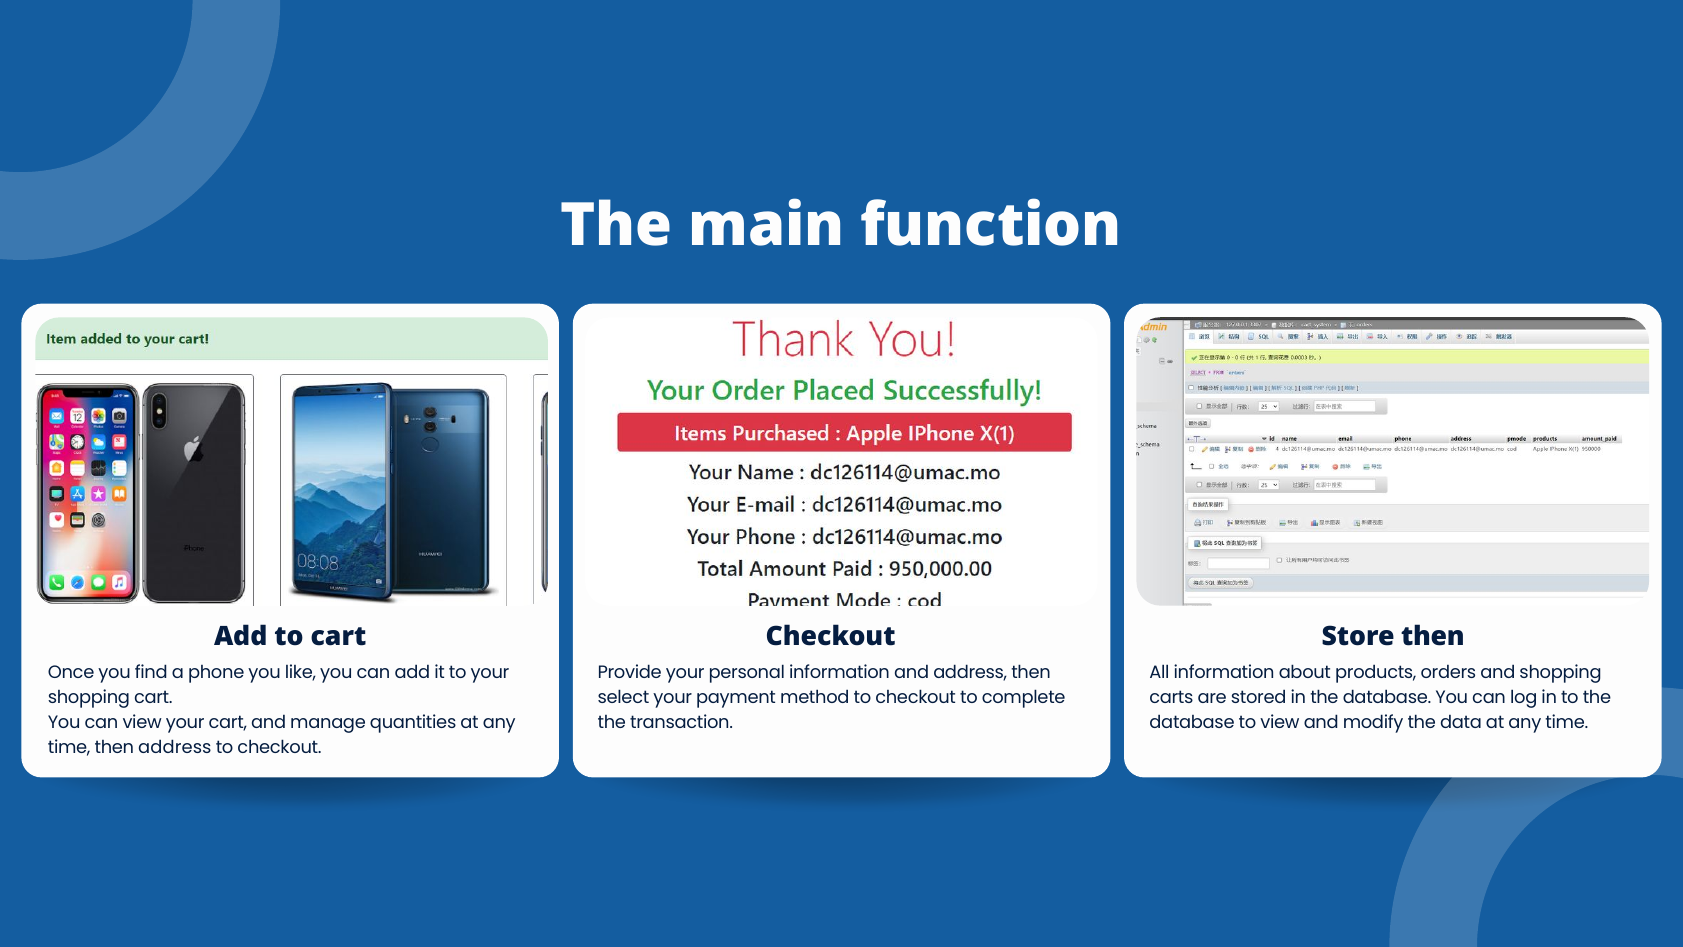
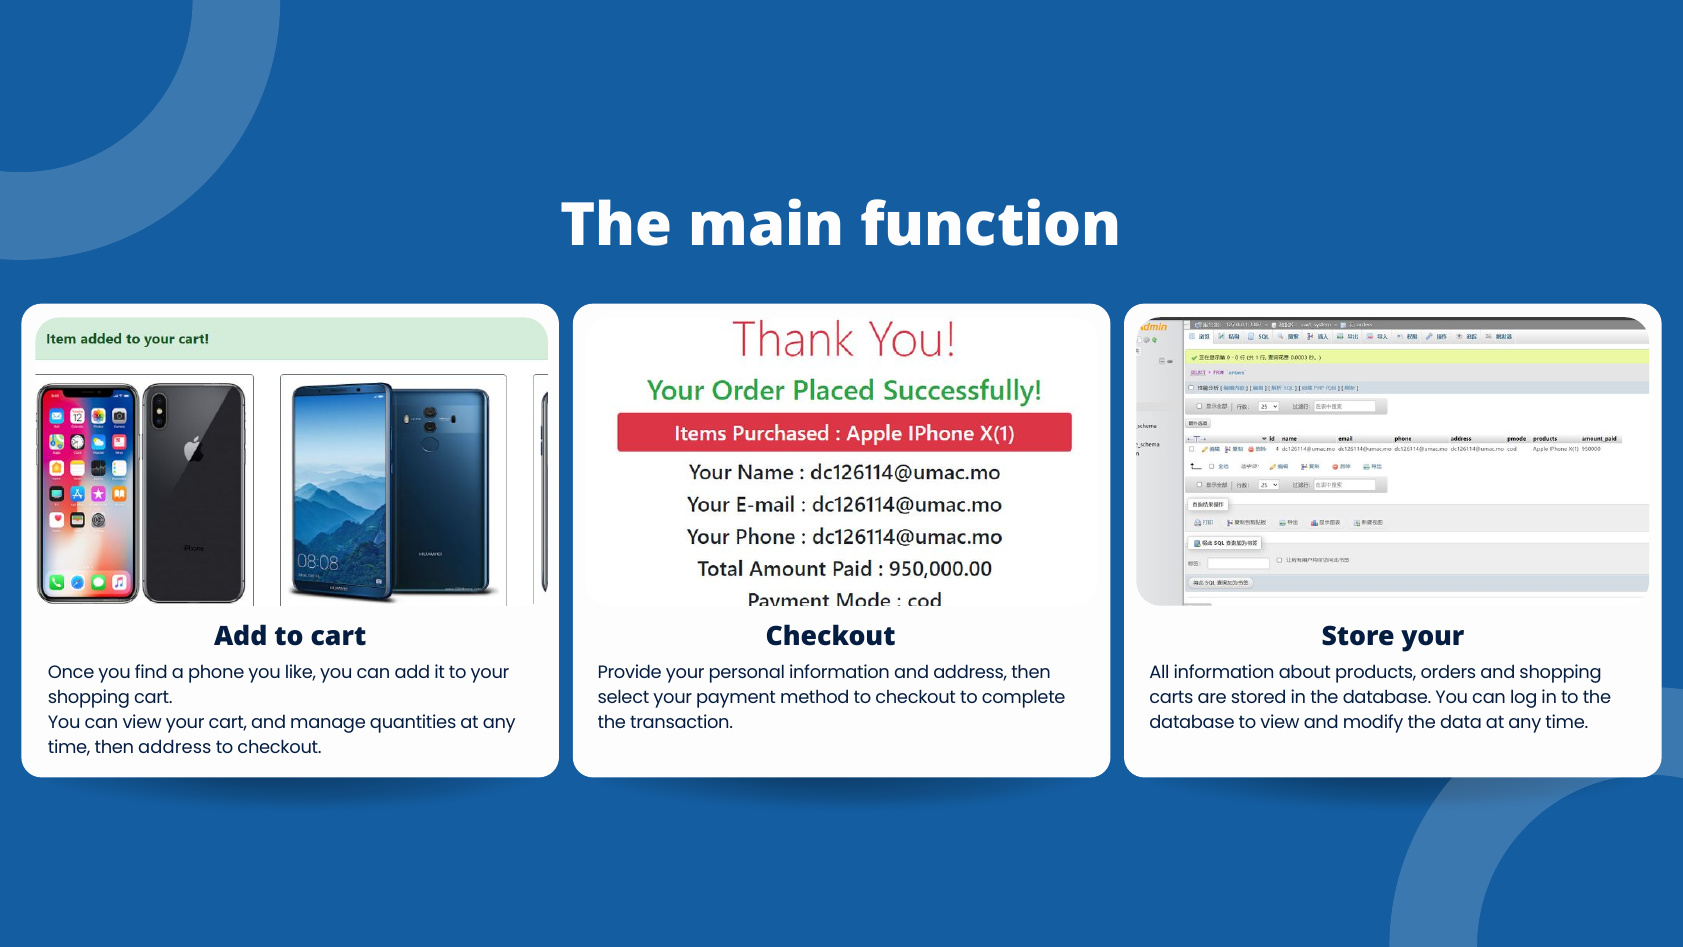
Store then: then -> your (1433, 636)
